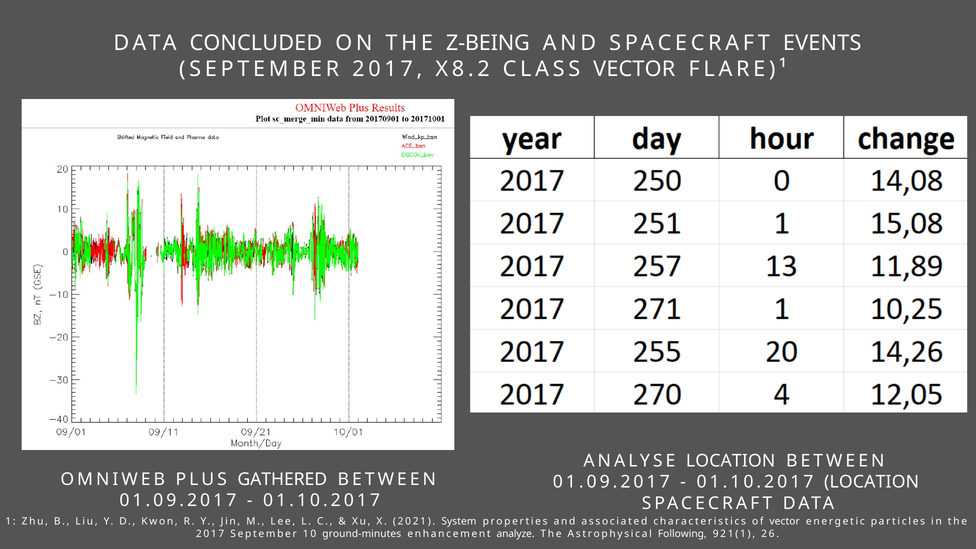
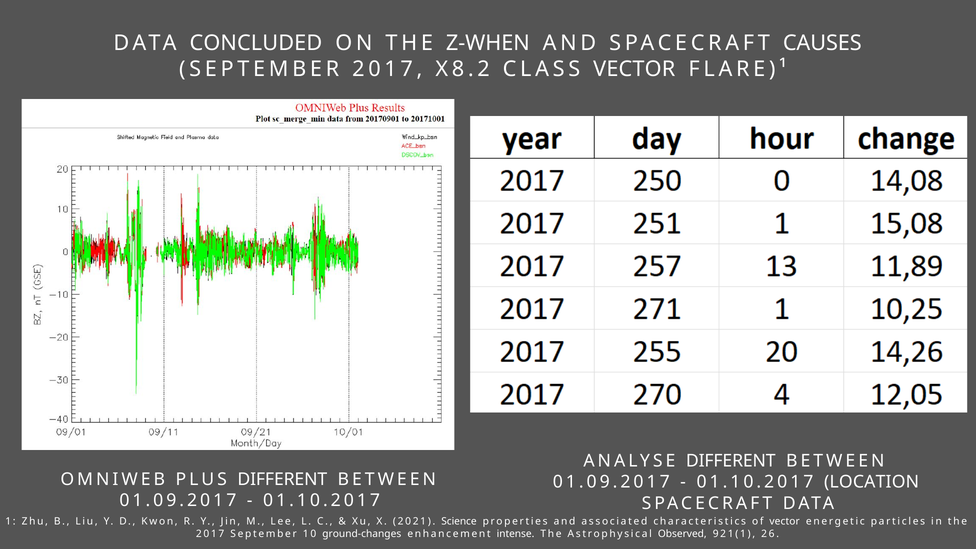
Z-BEING: Z-BEING -> Z-WHEN (488, 43)
EVENTS: EVENTS -> CAUSES (822, 43)
ANALYSE LOCATION: LOCATION -> DIFFERENT (731, 461)
PLUS GATHERED: GATHERED -> DIFFERENT (282, 479)
System: System -> Science (459, 522)
ground-minutes: ground-minutes -> ground-changes (362, 534)
analyze: analyze -> intense (516, 534)
Following: Following -> Observed (682, 534)
